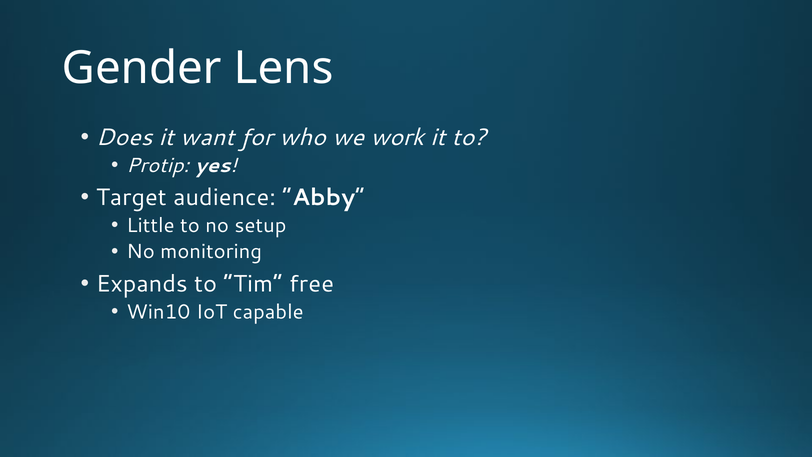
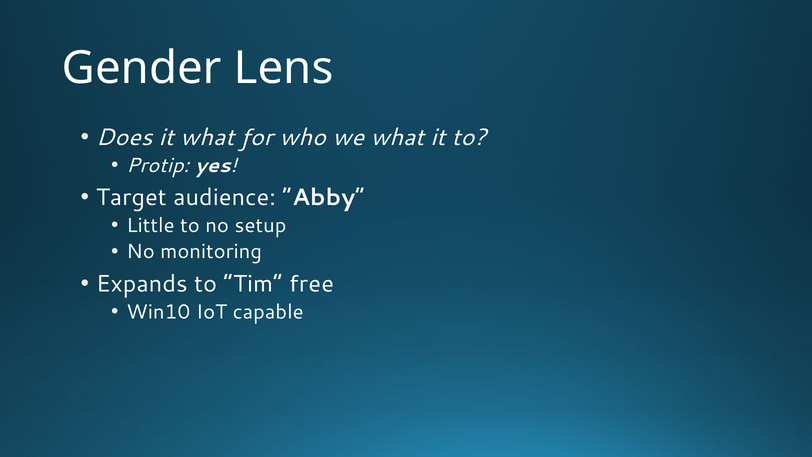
it want: want -> what (207, 137)
we work: work -> what (397, 137)
